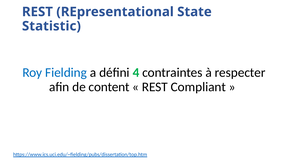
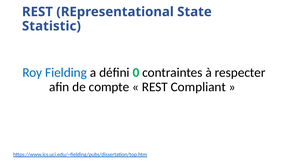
4: 4 -> 0 (136, 73)
content: content -> compte (109, 87)
